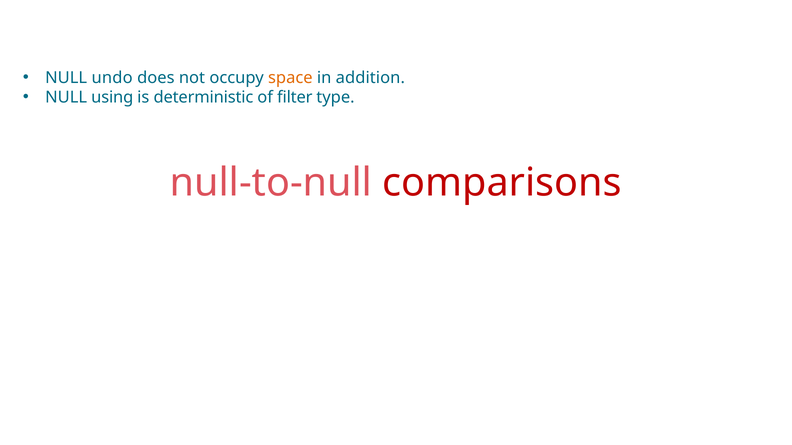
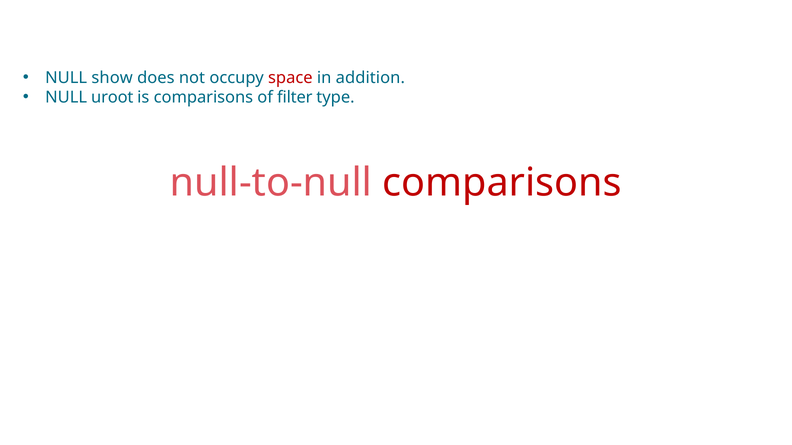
undo: undo -> show (112, 78)
space colour: orange -> red (290, 78)
using: using -> uroot (112, 97)
is deterministic: deterministic -> comparisons (203, 97)
